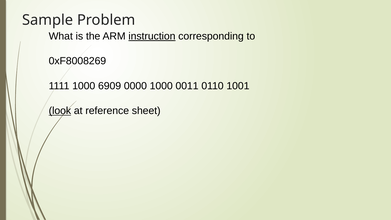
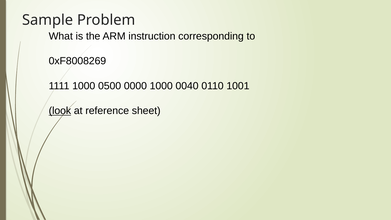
instruction underline: present -> none (152, 36)
6909: 6909 -> 0500 (110, 86)
0011: 0011 -> 0040 (187, 86)
